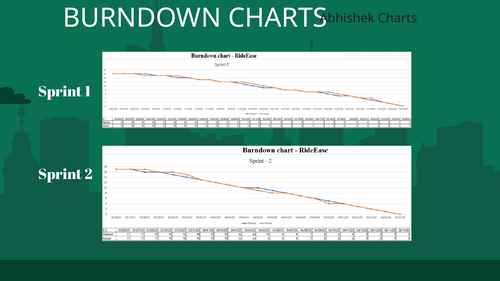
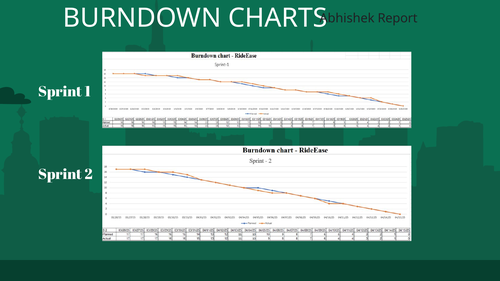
Abhishek Charts: Charts -> Report (398, 18)
